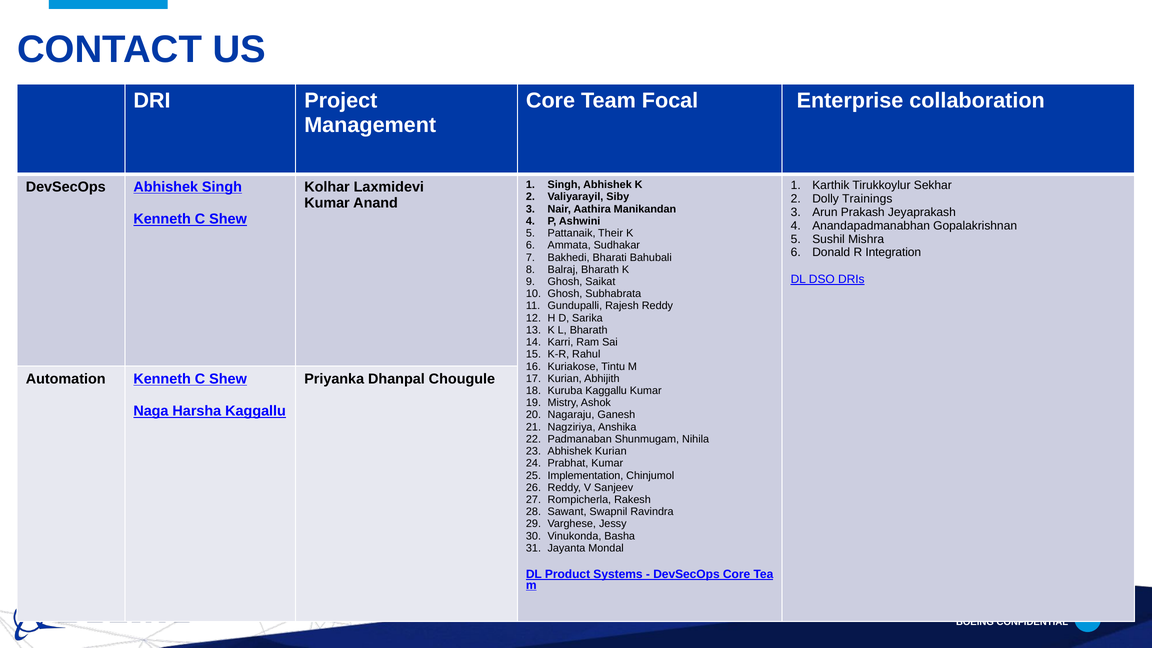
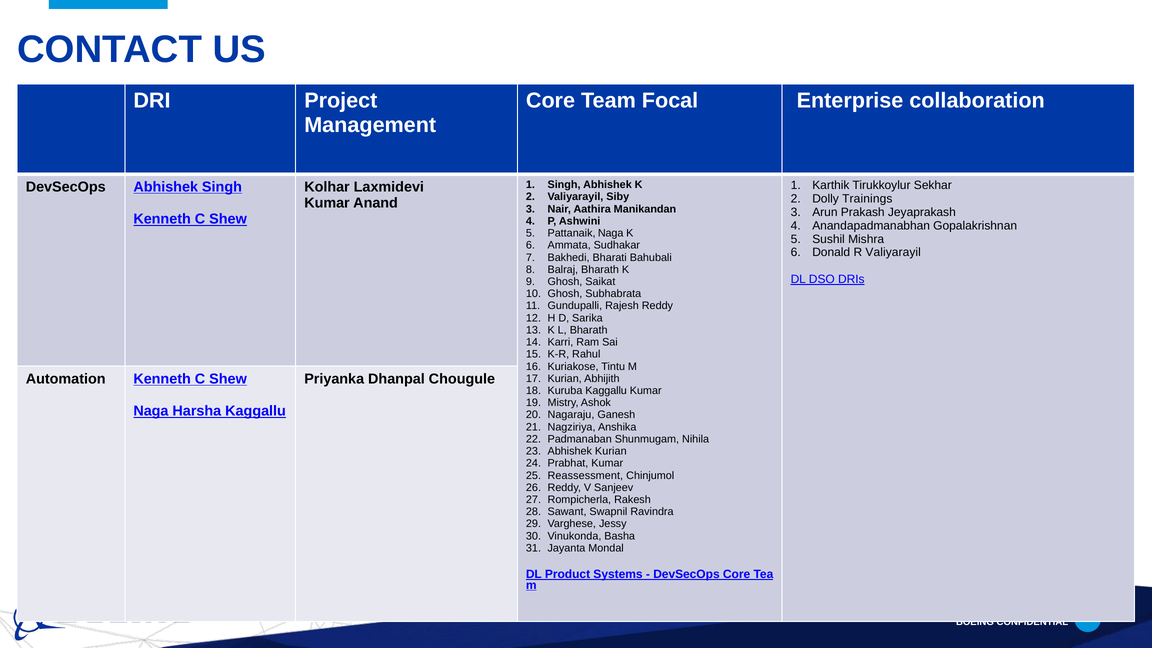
Pattanaik Their: Their -> Naga (611, 233)
R Integration: Integration -> Valiyarayil (893, 252)
Implementation: Implementation -> Reassessment (585, 475)
